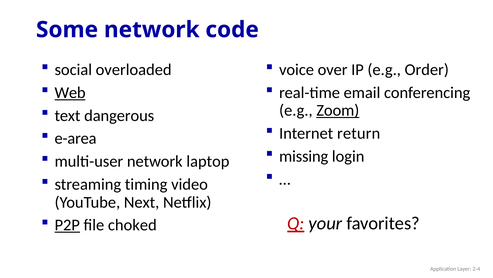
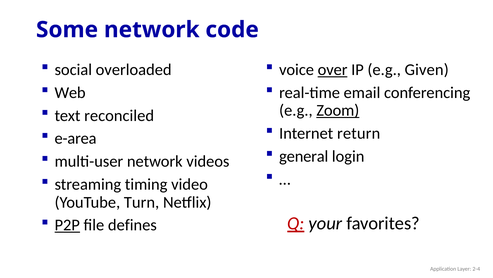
over underline: none -> present (333, 70)
Order: Order -> Given (427, 70)
Web underline: present -> none (70, 92)
dangerous: dangerous -> reconciled (119, 115)
missing: missing -> general (304, 156)
laptop: laptop -> videos (208, 161)
Next: Next -> Turn (142, 202)
choked: choked -> defines (132, 225)
